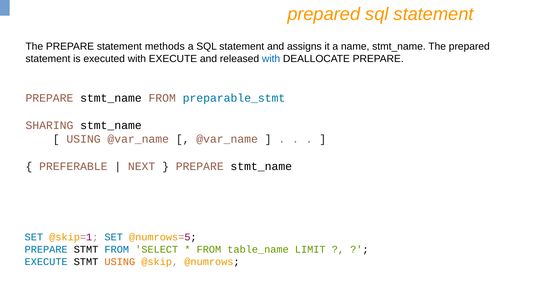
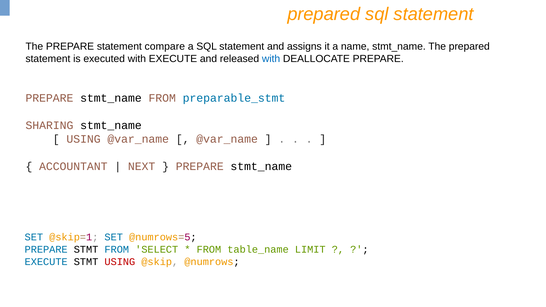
methods: methods -> compare (165, 46)
PREFERABLE: PREFERABLE -> ACCOUNTANT (73, 167)
USING colour: orange -> red (120, 262)
